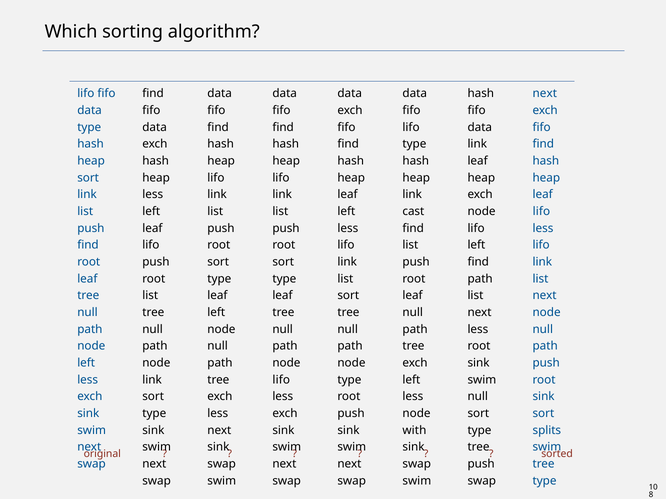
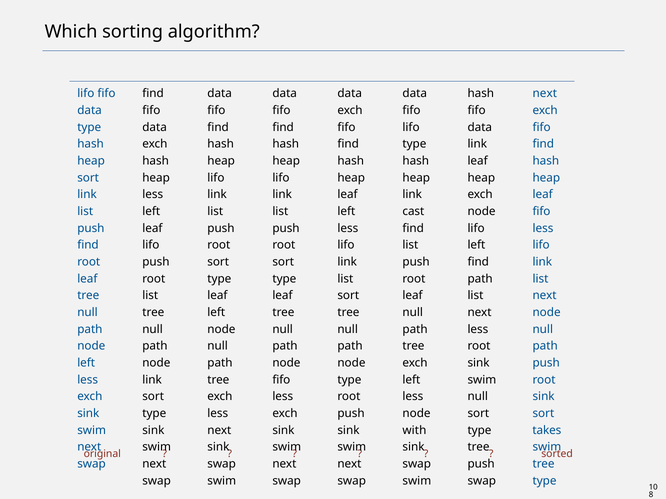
lifo: lifo -> fifo (542, 212)
lifo: lifo -> fifo (281, 380)
splits: splits -> takes (547, 431)
